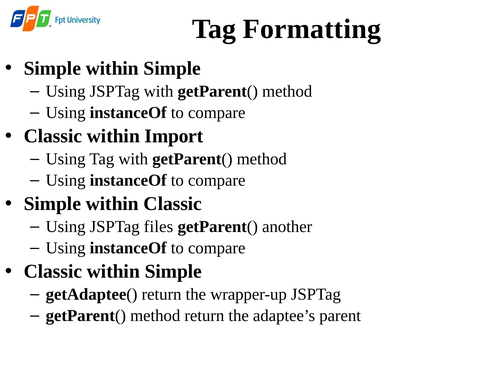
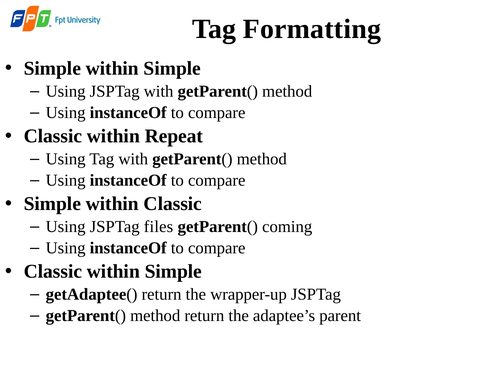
Import: Import -> Repeat (174, 136)
another: another -> coming (287, 226)
